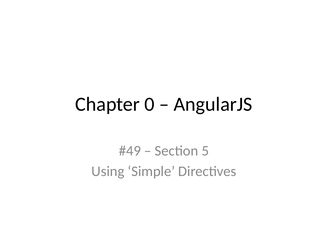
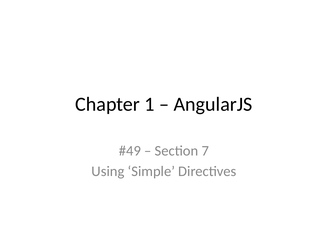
0: 0 -> 1 (150, 104)
5: 5 -> 7 (205, 151)
